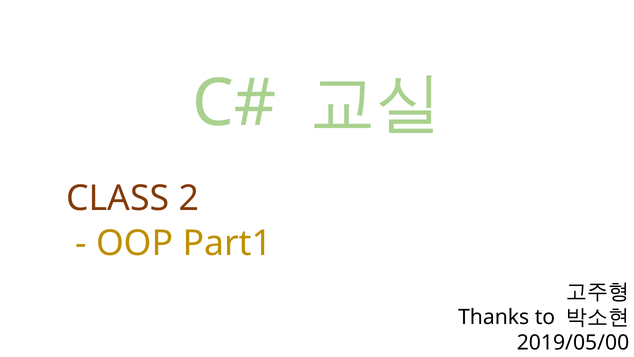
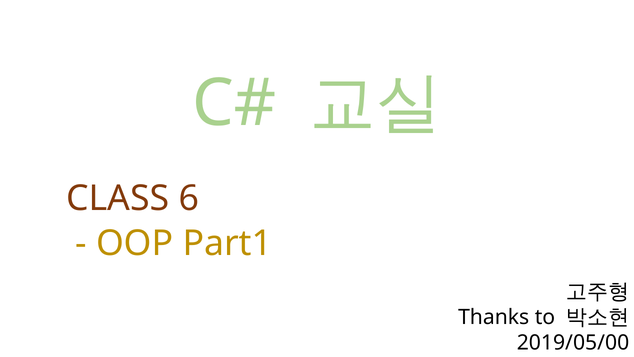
2: 2 -> 6 (189, 198)
